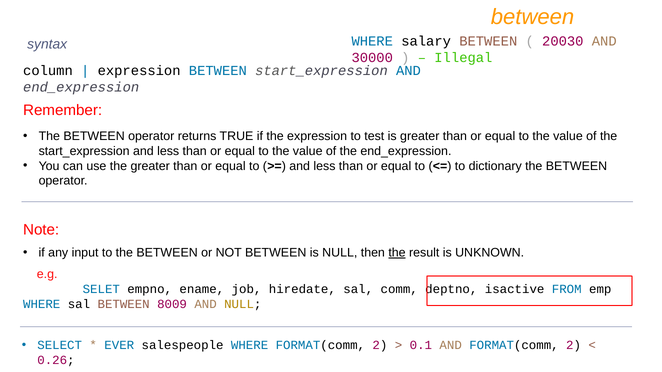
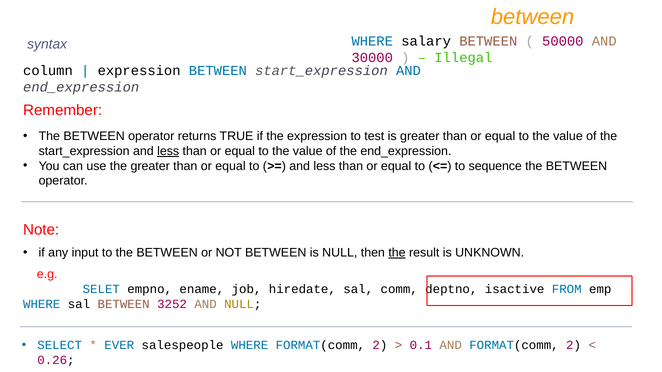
20030: 20030 -> 50000 (563, 41)
less underline: none -> present (168, 151)
dictionary: dictionary -> sequence (495, 166)
8009: 8009 -> 3252 (172, 304)
